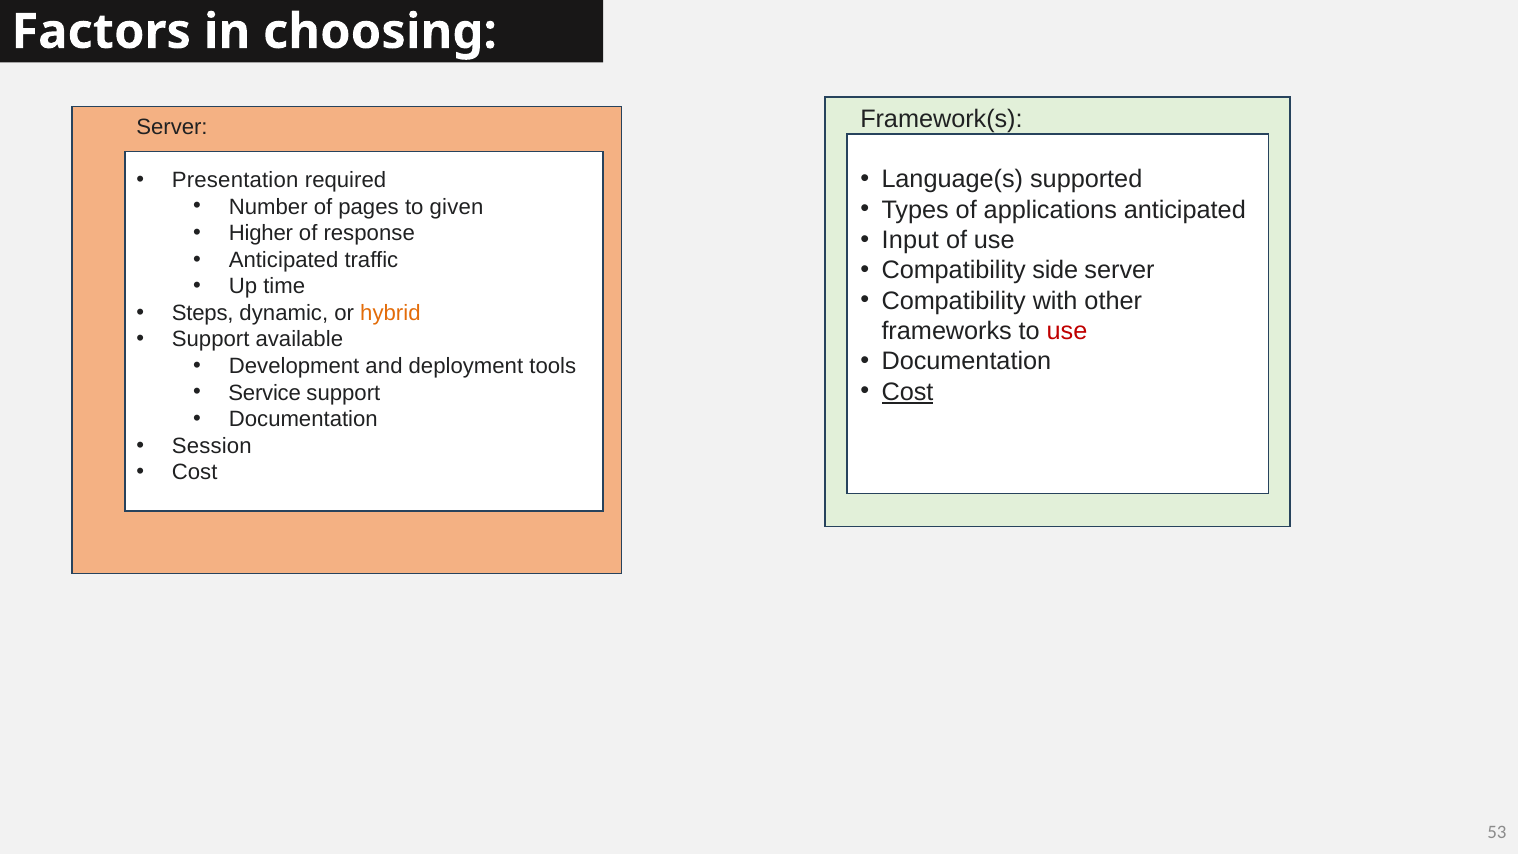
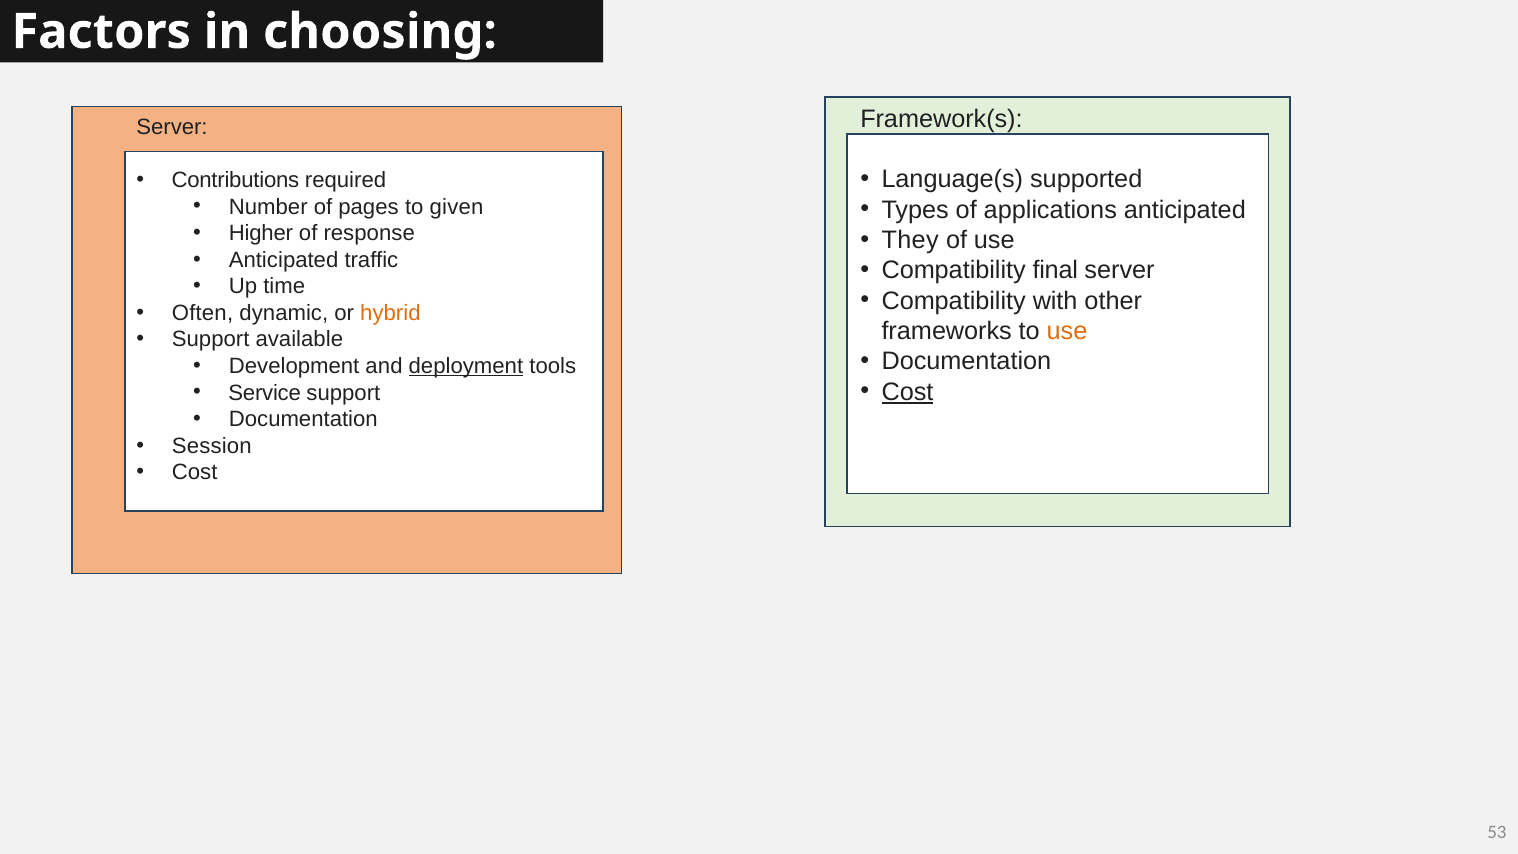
Presentation: Presentation -> Contributions (235, 180)
Input: Input -> They (910, 240)
side: side -> final (1055, 271)
Steps: Steps -> Often (203, 313)
use colour: red -> orange (1067, 331)
deployment underline: none -> present (466, 366)
